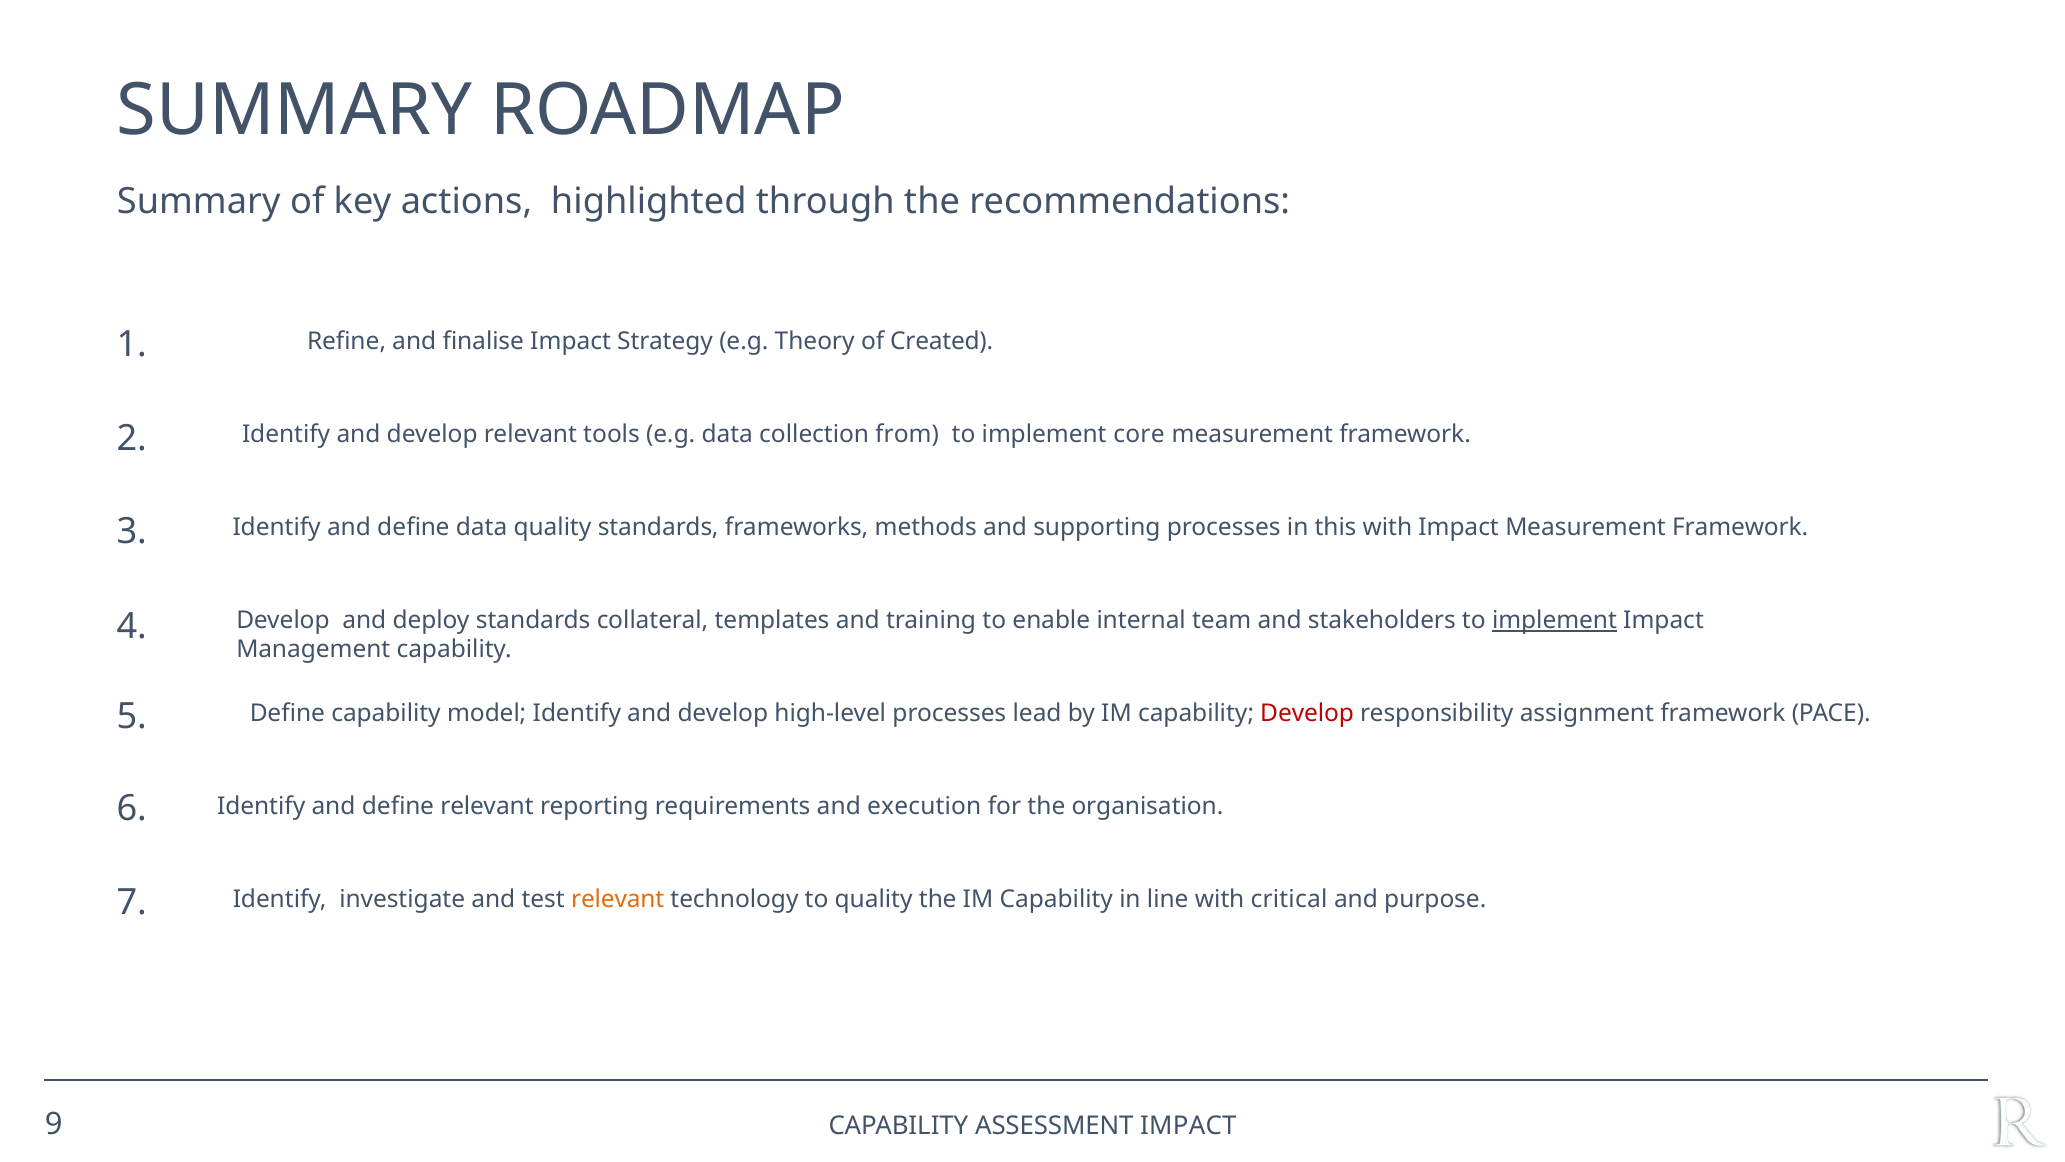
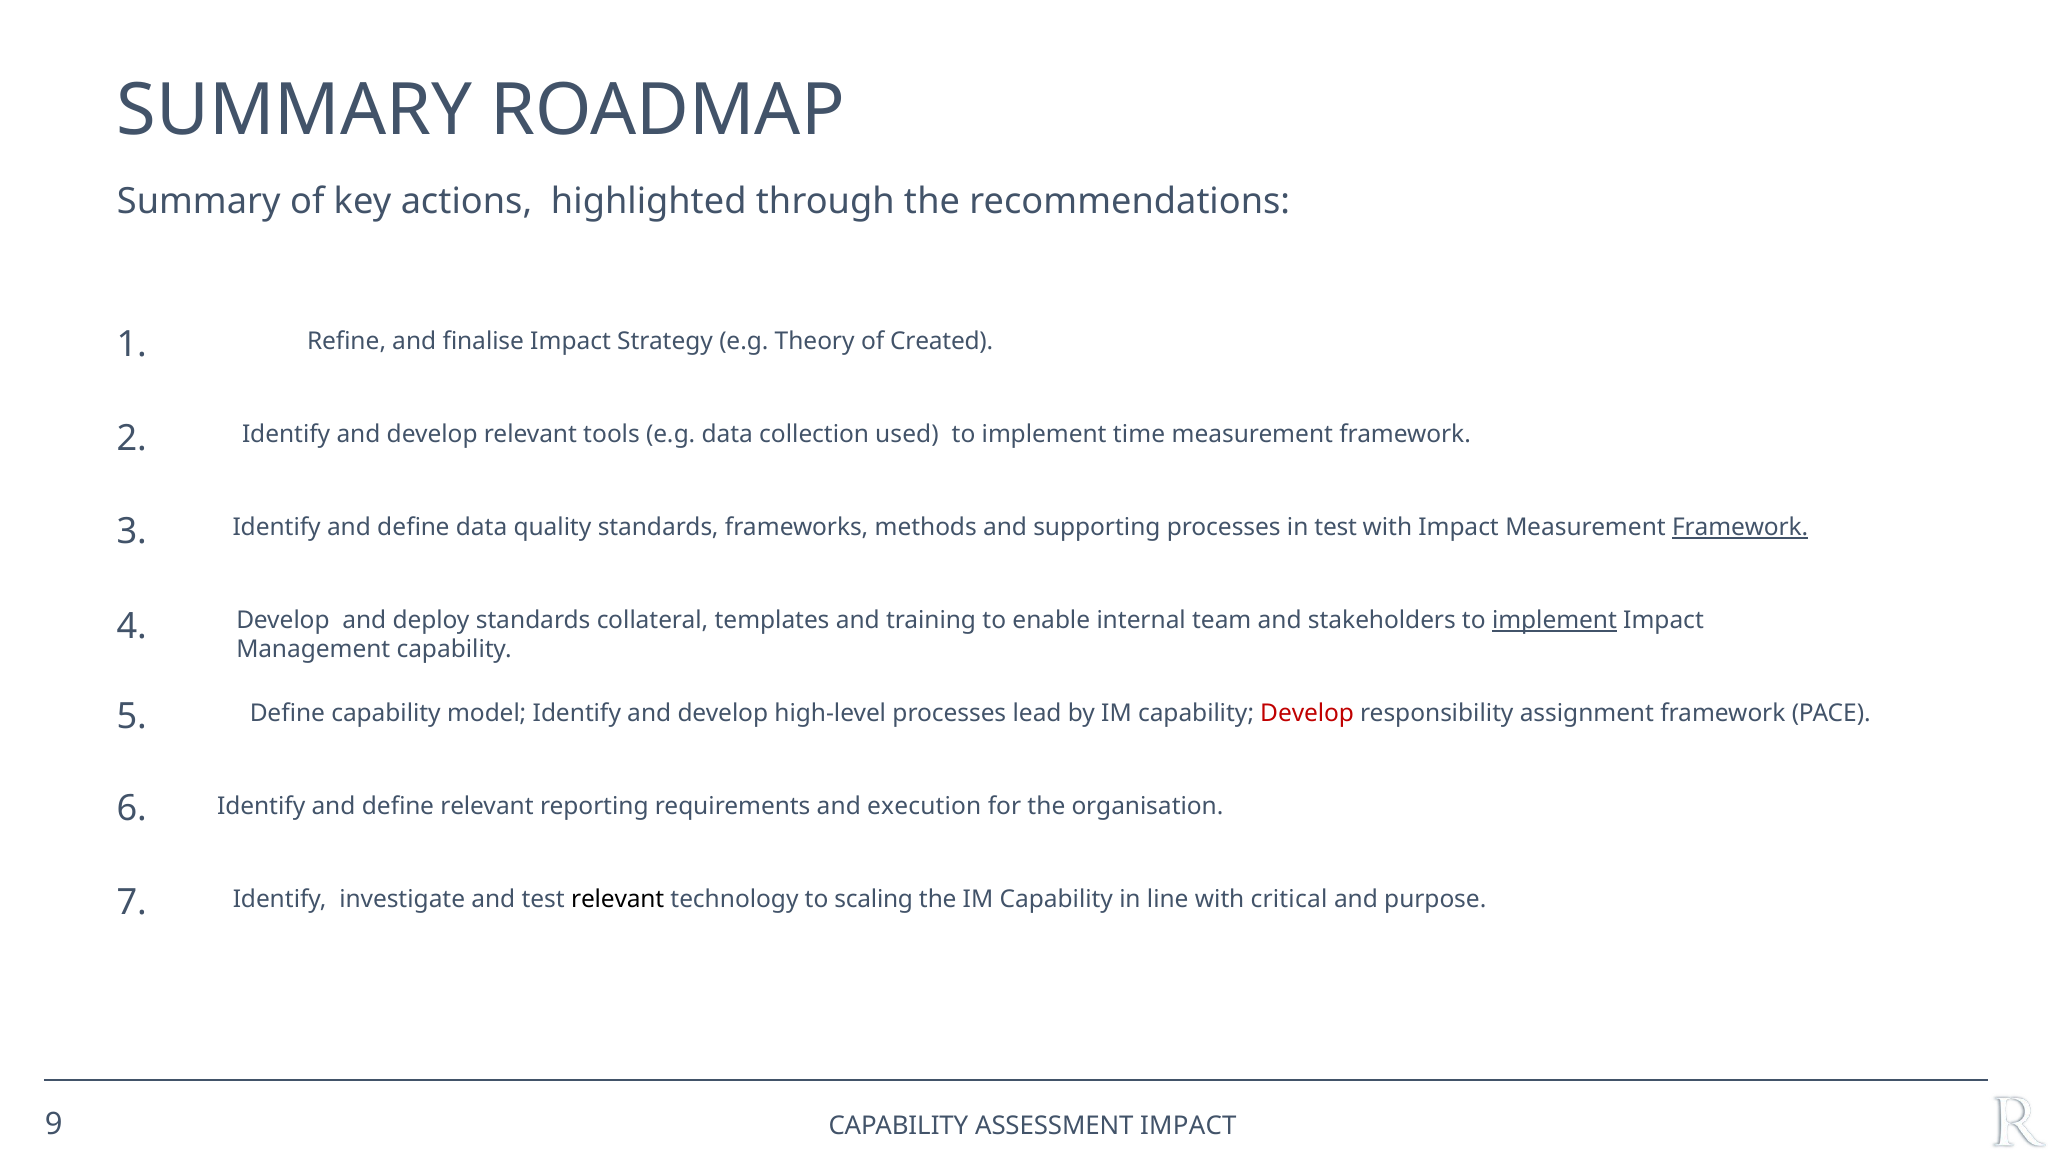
from: from -> used (907, 434)
core: core -> time (1139, 434)
in this: this -> test (1336, 527)
Framework underline: none -> present (1740, 527)
relevant colour: orange -> black (618, 899)
to quality: quality -> scaling (874, 899)
